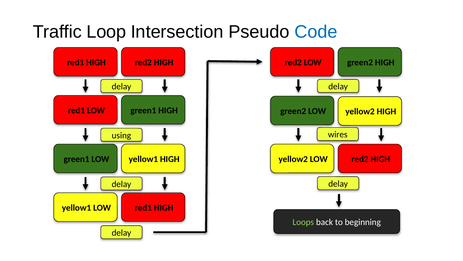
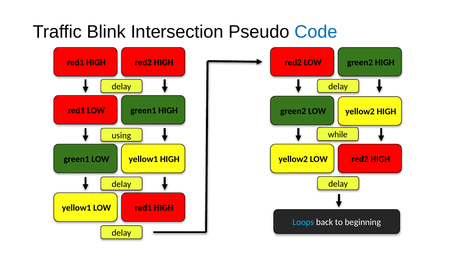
Loop: Loop -> Blink (106, 32)
wires: wires -> while (338, 134)
Loops colour: light green -> light blue (303, 222)
